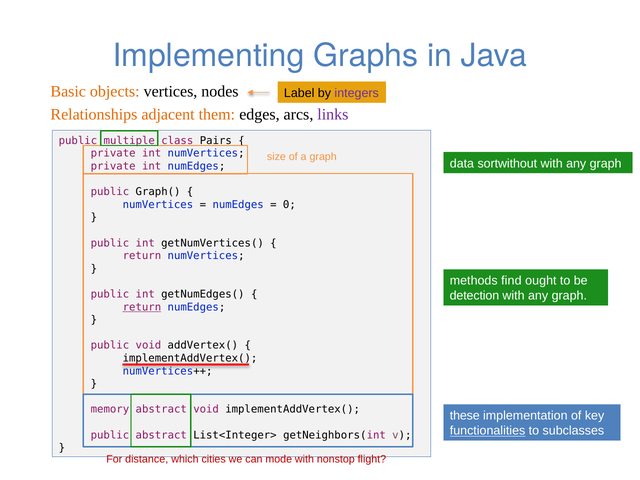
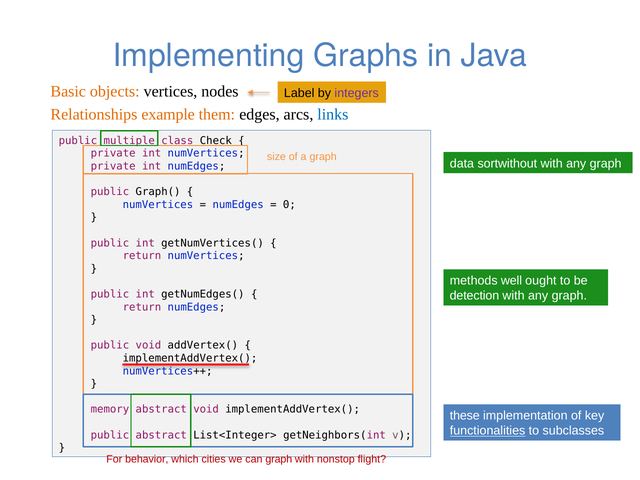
adjacent: adjacent -> example (168, 114)
links colour: purple -> blue (333, 114)
Pairs: Pairs -> Check (216, 141)
find: find -> well (511, 281)
return underline: present -> none (142, 307)
distance: distance -> behavior (147, 459)
can mode: mode -> graph (279, 459)
